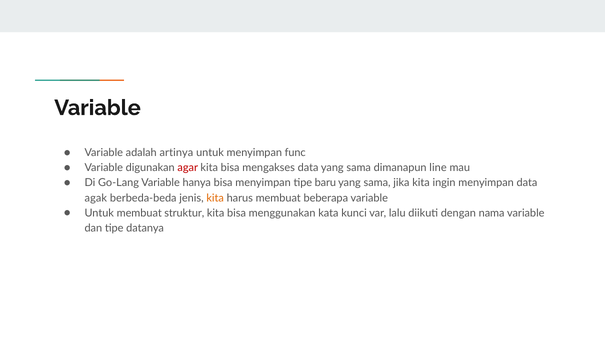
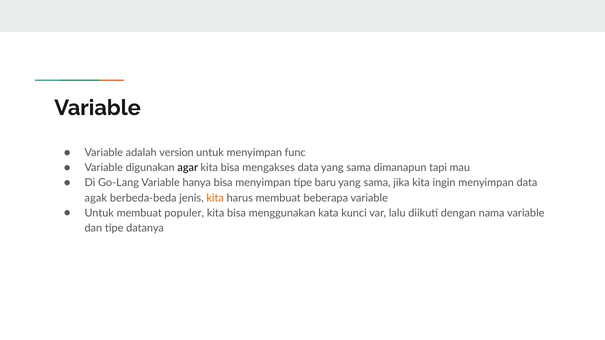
artinya: artinya -> version (177, 153)
agar colour: red -> black (188, 168)
line: line -> tapi (438, 168)
struktur: struktur -> populer (184, 213)
